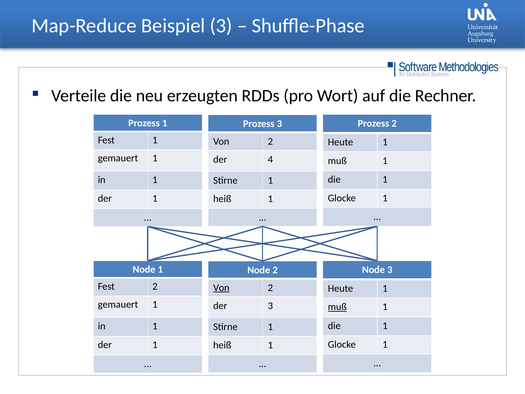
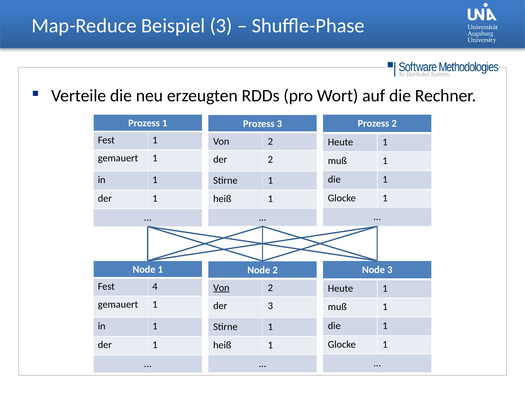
der 4: 4 -> 2 (270, 159)
Fest 2: 2 -> 4 (155, 286)
muß underline: present -> none (337, 307)
